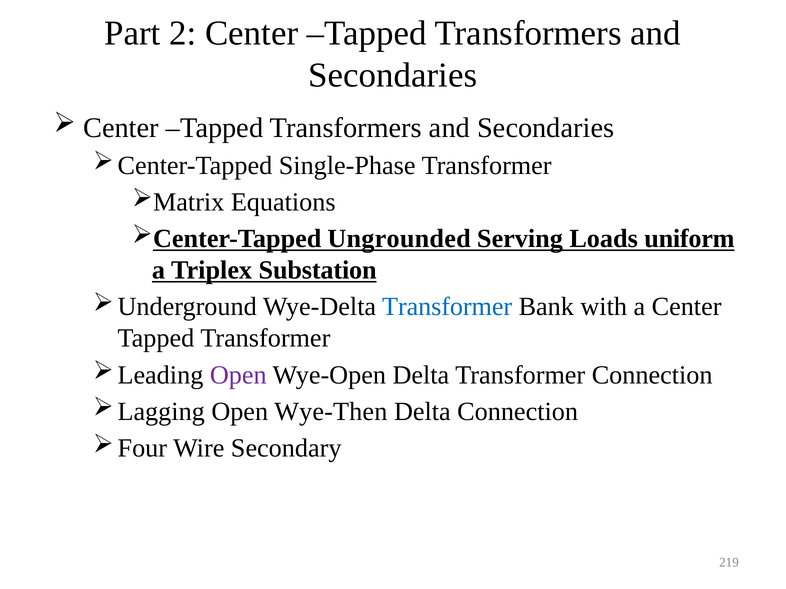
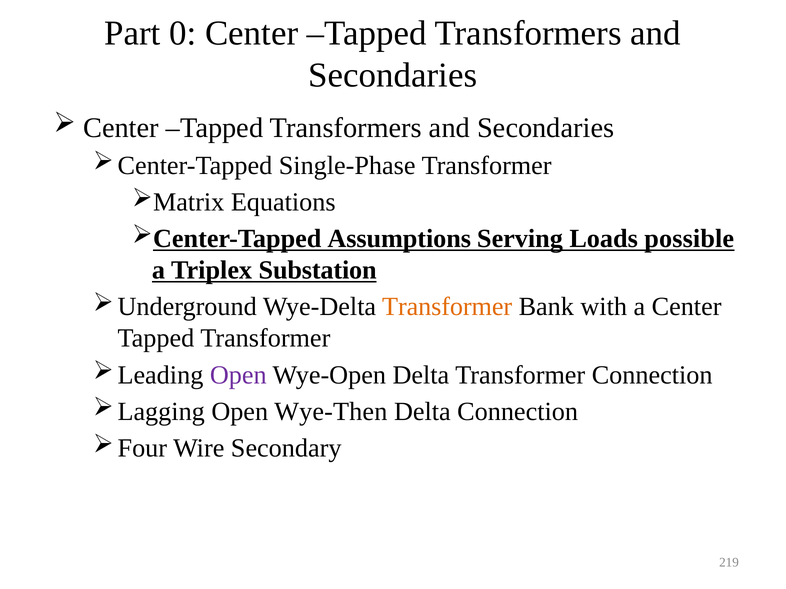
2: 2 -> 0 (183, 33)
Ungrounded: Ungrounded -> Assumptions (399, 239)
uniform: uniform -> possible (689, 239)
Transformer colour: blue -> orange (447, 307)
